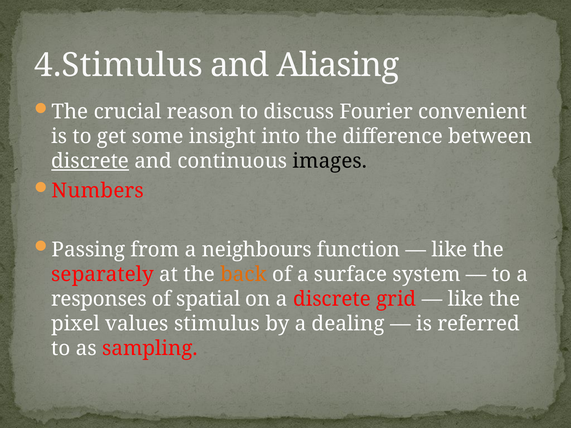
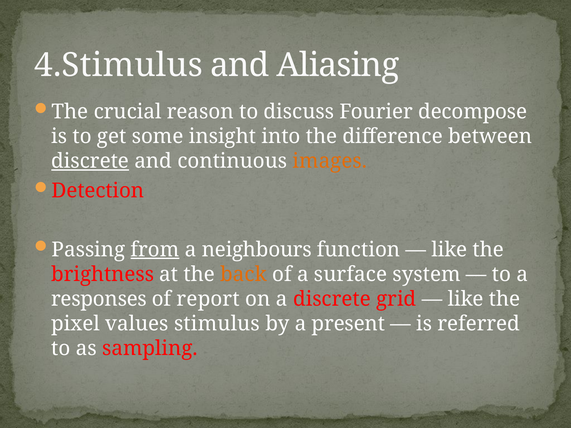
convenient: convenient -> decompose (473, 112)
images colour: black -> orange (330, 161)
Numbers: Numbers -> Detection (98, 191)
from underline: none -> present (155, 250)
separately: separately -> brightness (103, 274)
spatial: spatial -> report (208, 299)
dealing: dealing -> present (348, 324)
